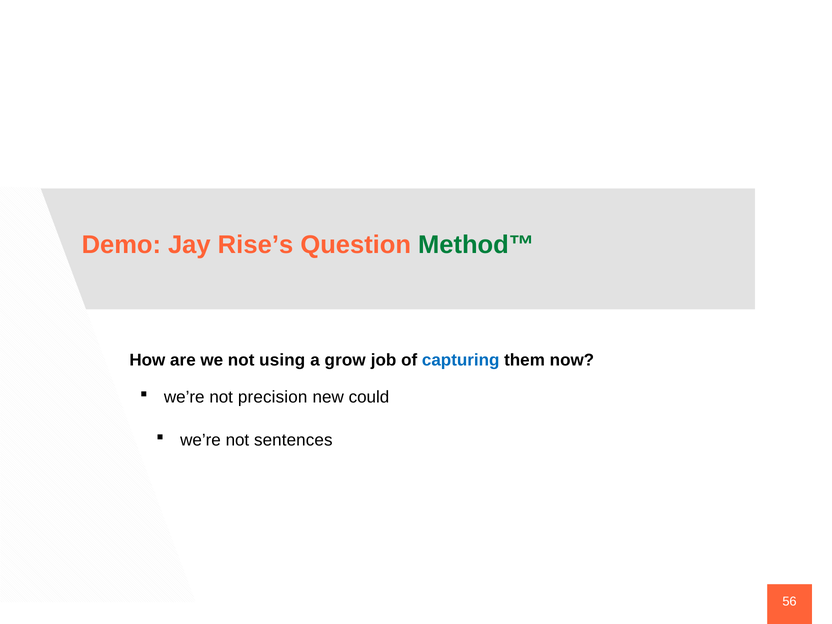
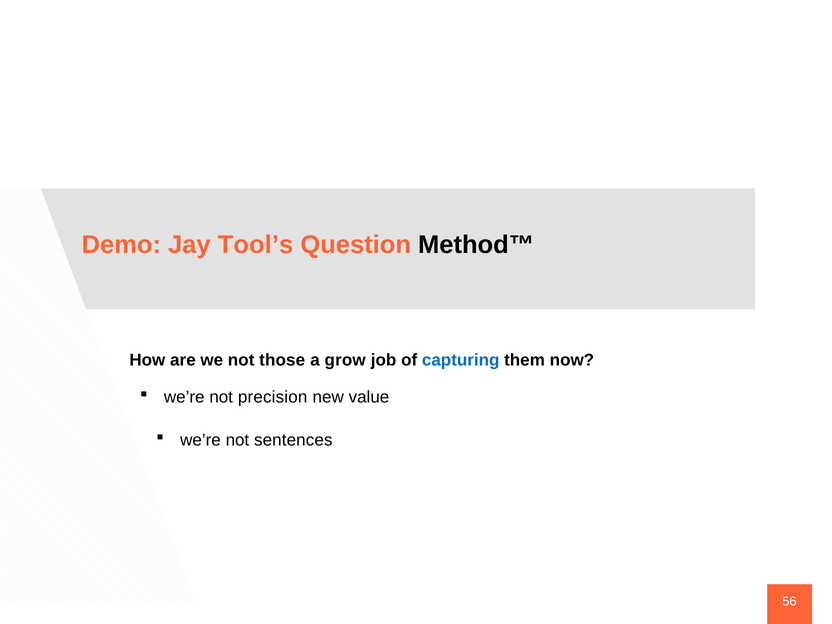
Rise’s: Rise’s -> Tool’s (255, 245)
Method™ colour: green -> black (476, 245)
using: using -> those (282, 360)
could: could -> value (369, 397)
